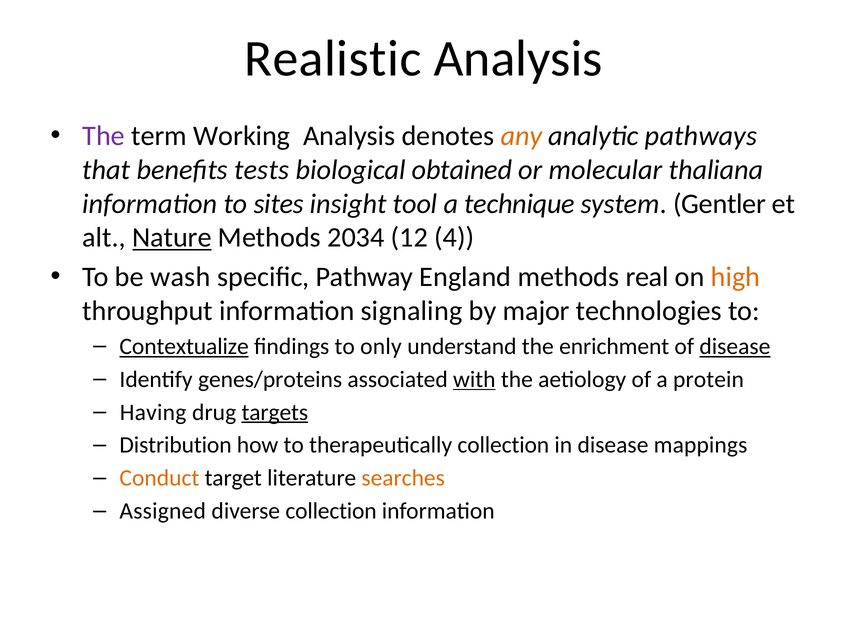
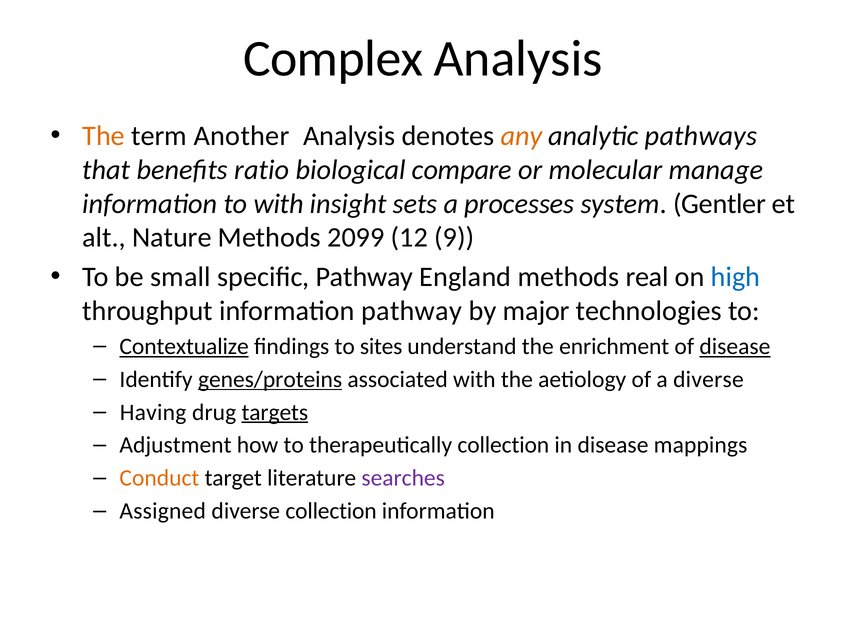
Realistic: Realistic -> Complex (333, 59)
The colour: purple -> orange (104, 136)
Working: Working -> Another (242, 136)
tests: tests -> ratio (262, 170)
obtained: obtained -> compare (462, 170)
thaliana: thaliana -> manage (716, 170)
to sites: sites -> with (279, 204)
tool: tool -> sets (415, 204)
technique: technique -> processes (519, 204)
Nature underline: present -> none (172, 238)
2034: 2034 -> 2099 (356, 238)
4: 4 -> 9 (454, 238)
wash: wash -> small (180, 277)
high colour: orange -> blue (736, 277)
information signaling: signaling -> pathway (412, 311)
only: only -> sites (381, 347)
genes/proteins underline: none -> present (270, 380)
with underline: present -> none (474, 380)
a protein: protein -> diverse (708, 380)
Distribution: Distribution -> Adjustment (175, 445)
searches colour: orange -> purple (403, 478)
